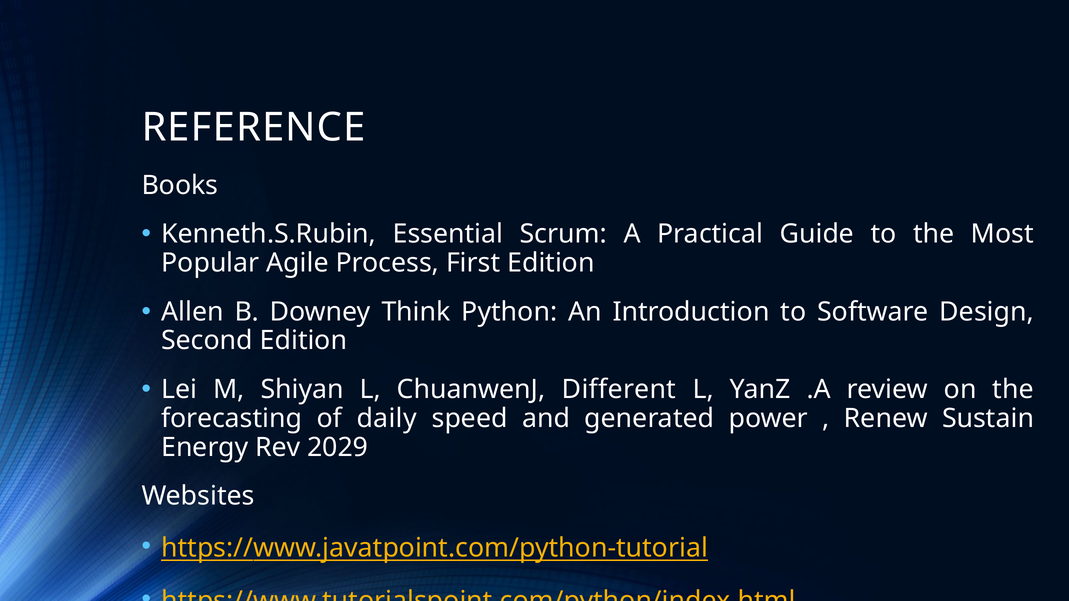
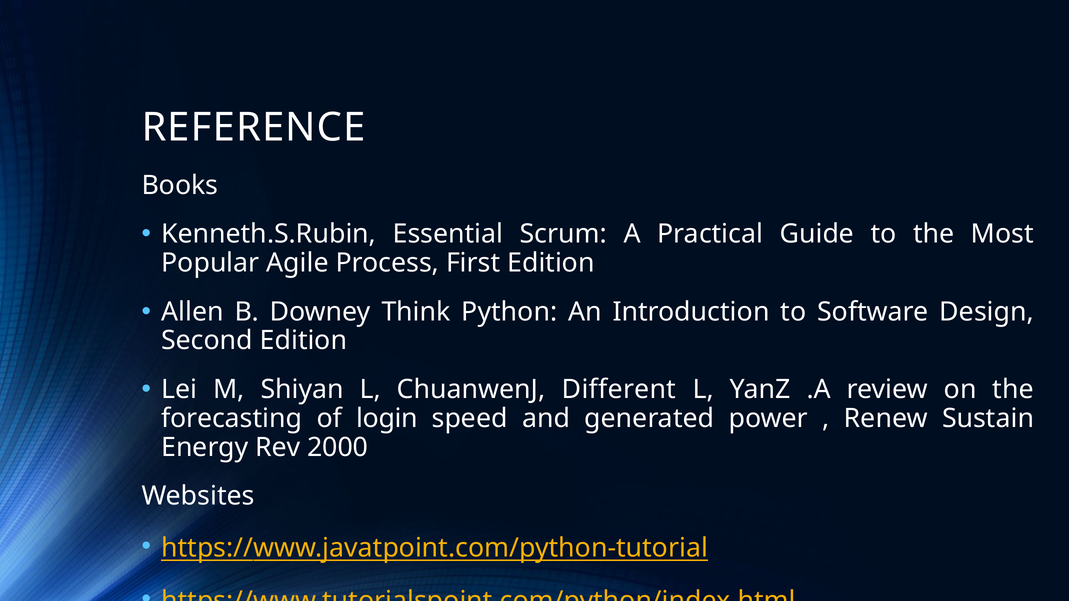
daily: daily -> login (387, 419)
2029: 2029 -> 2000 (338, 448)
